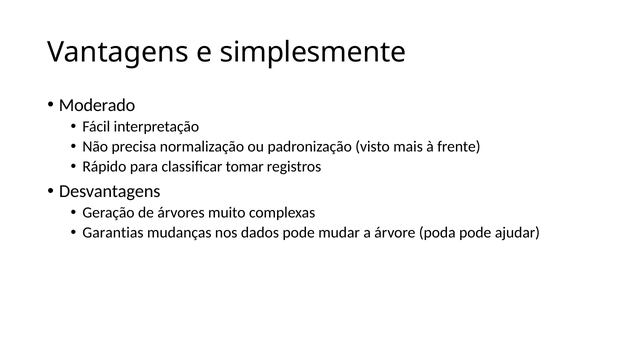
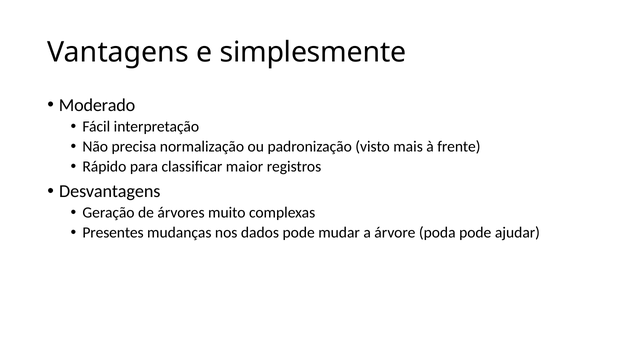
tomar: tomar -> maior (245, 167)
Garantias: Garantias -> Presentes (113, 233)
